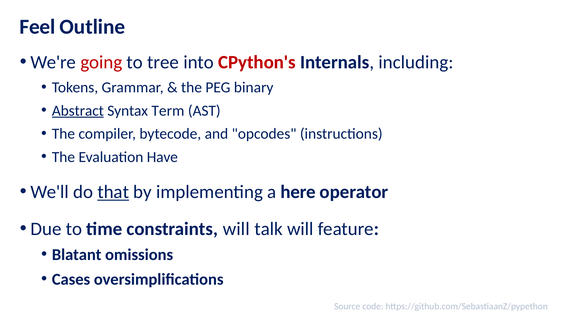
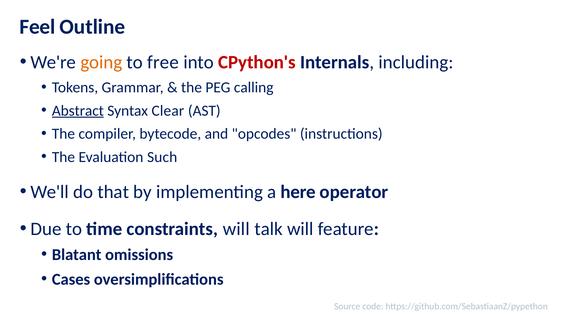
going colour: red -> orange (101, 62)
tree: tree -> free (163, 62)
binary: binary -> calling (254, 88)
Term: Term -> Clear (168, 111)
Have: Have -> Such (162, 157)
that underline: present -> none (113, 192)
